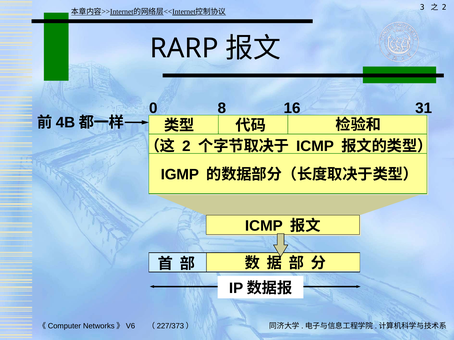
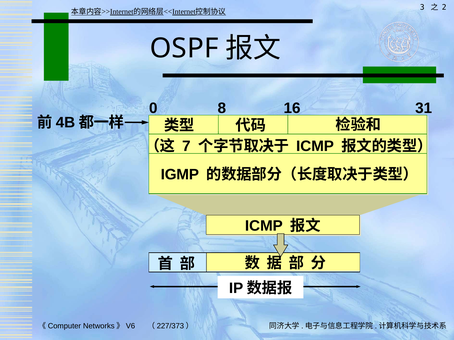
RARP: RARP -> OSPF (184, 48)
2: 2 -> 7 (186, 146)
